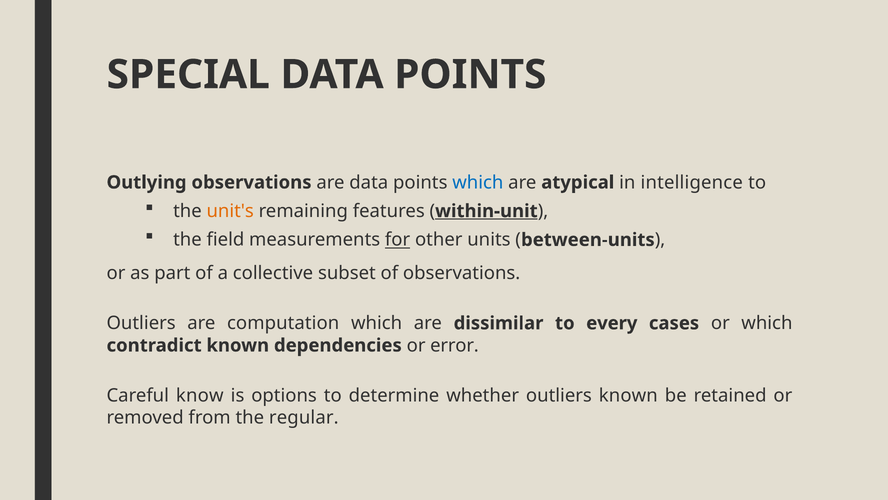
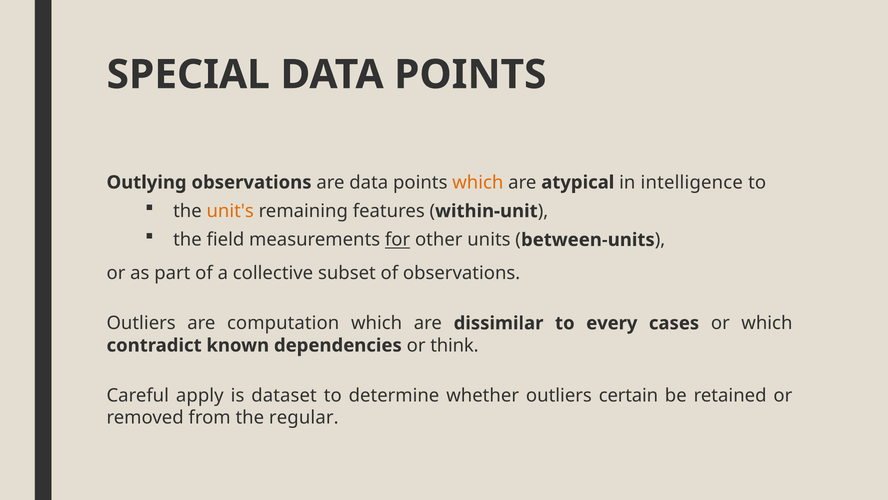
which colour: blue -> orange (478, 182)
within-unit underline: present -> none (486, 211)
error: error -> think (454, 345)
know: know -> apply (200, 395)
options: options -> dataset (284, 395)
outliers known: known -> certain (628, 395)
